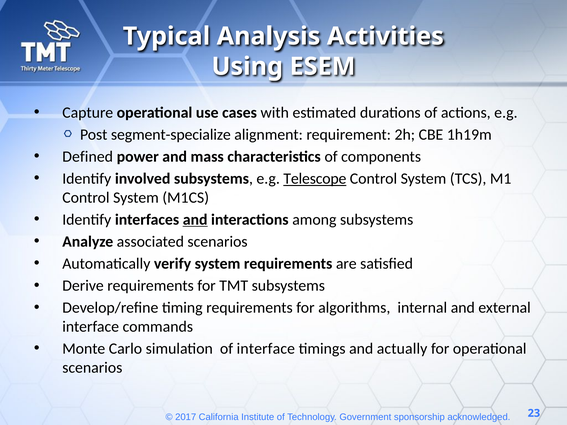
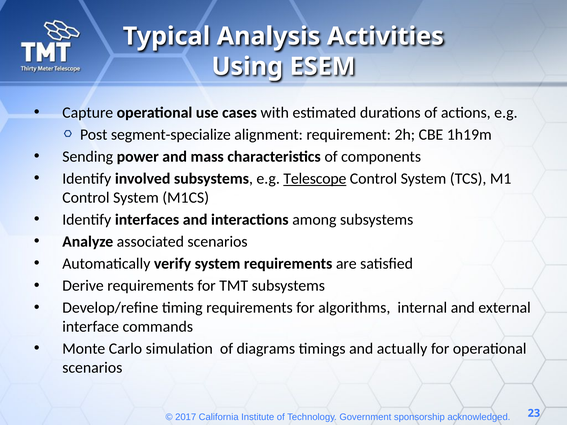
Defined: Defined -> Sending (88, 157)
and underline: present -> none (195, 220)
of interface: interface -> diagrams (266, 349)
